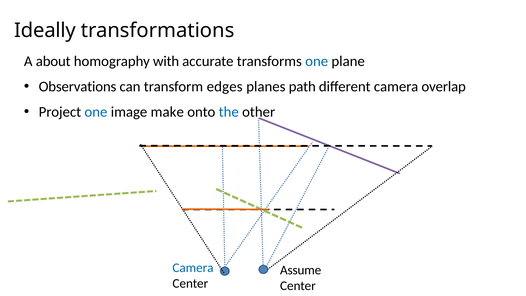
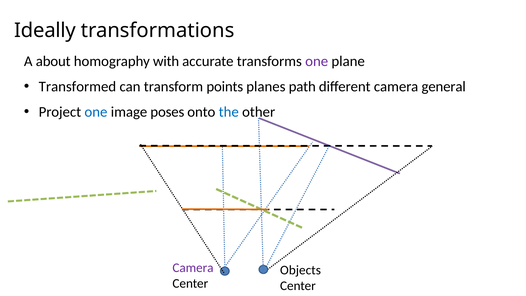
one colour: blue -> purple (317, 61)
Observations: Observations -> Transformed (77, 87)
edges: edges -> points (225, 87)
overlap: overlap -> general (444, 87)
make: make -> poses (167, 112)
Camera colour: blue -> purple (193, 268)
Assume: Assume -> Objects (301, 270)
